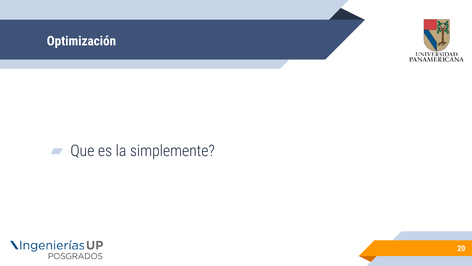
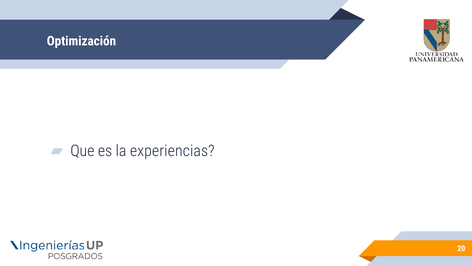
simplemente: simplemente -> experiencias (172, 151)
